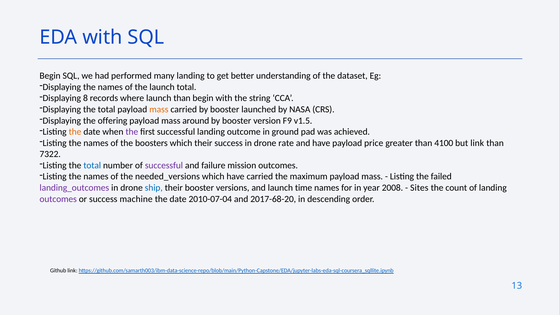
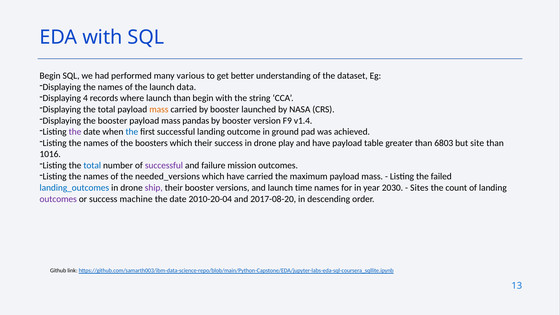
many landing: landing -> various (191, 76)
launch total: total -> data (186, 87)
8: 8 -> 4 (85, 98)
the offering: offering -> booster (113, 121)
around: around -> pandas (196, 121)
v1.5: v1.5 -> v1.4 (303, 121)
the colour: orange -> purple (75, 132)
the colour: purple -> blue (132, 132)
rate: rate -> play (286, 143)
price: price -> table (374, 143)
4100: 4100 -> 6803 (444, 143)
but link: link -> site (477, 143)
7322: 7322 -> 1016 (50, 154)
landing_outcomes colour: purple -> blue (74, 188)
ship colour: blue -> purple (154, 188)
2008: 2008 -> 2030 (392, 188)
2010-07-04: 2010-07-04 -> 2010-20-04 (210, 199)
2017-68-20: 2017-68-20 -> 2017-08-20 (273, 199)
